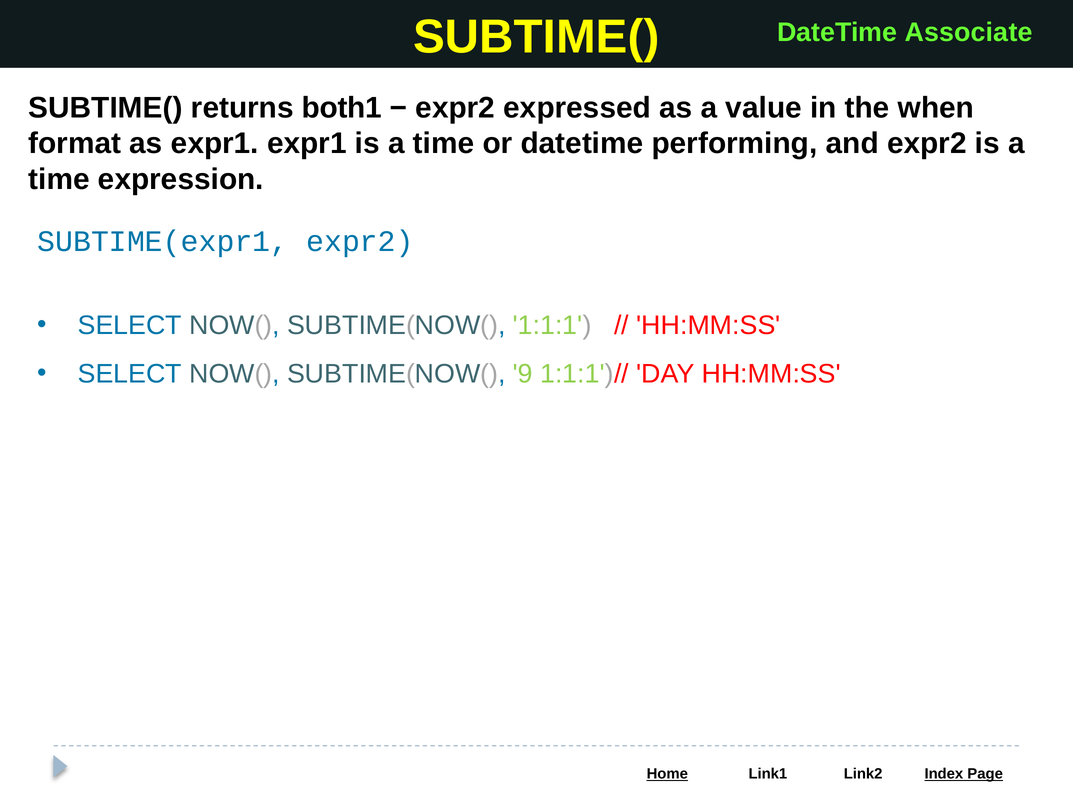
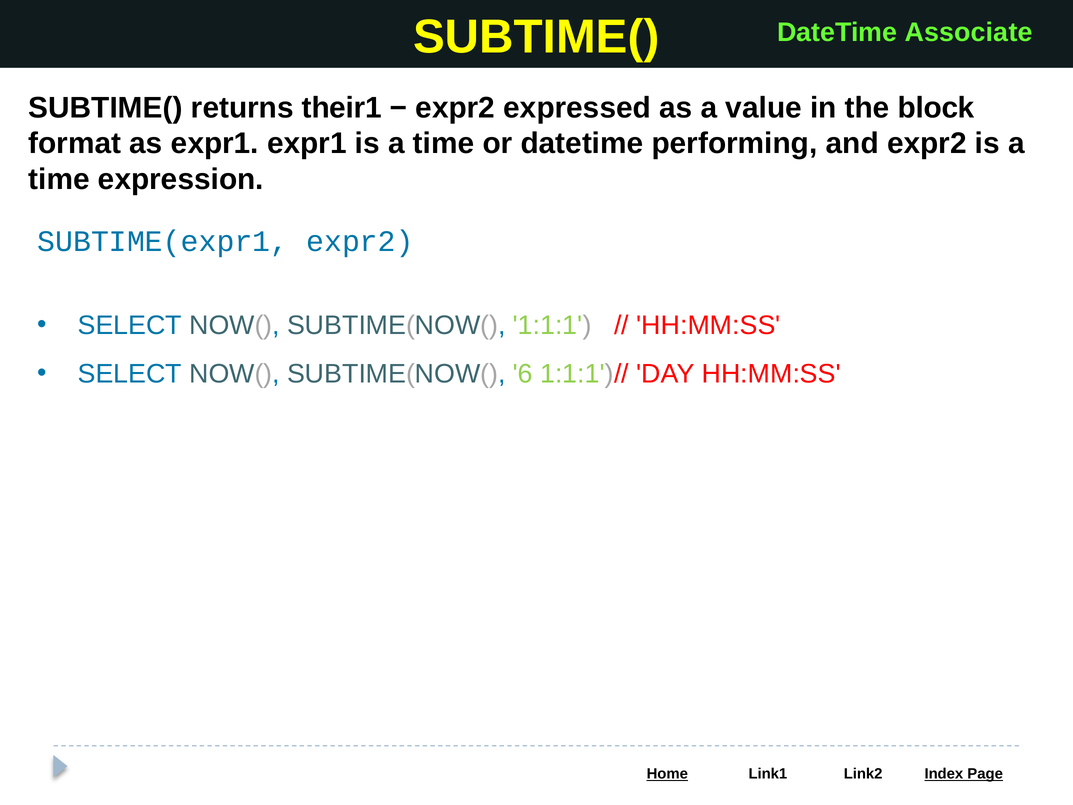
both1: both1 -> their1 (342, 108)
when: when -> block (936, 108)
9: 9 -> 6 (523, 374)
